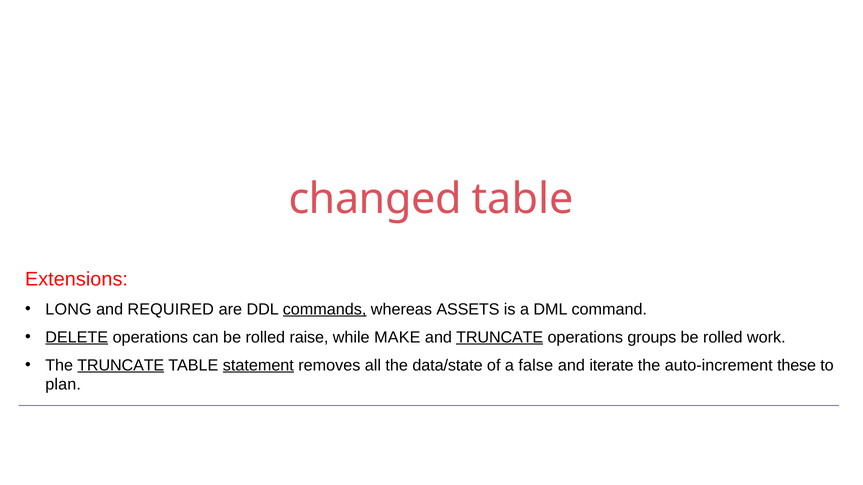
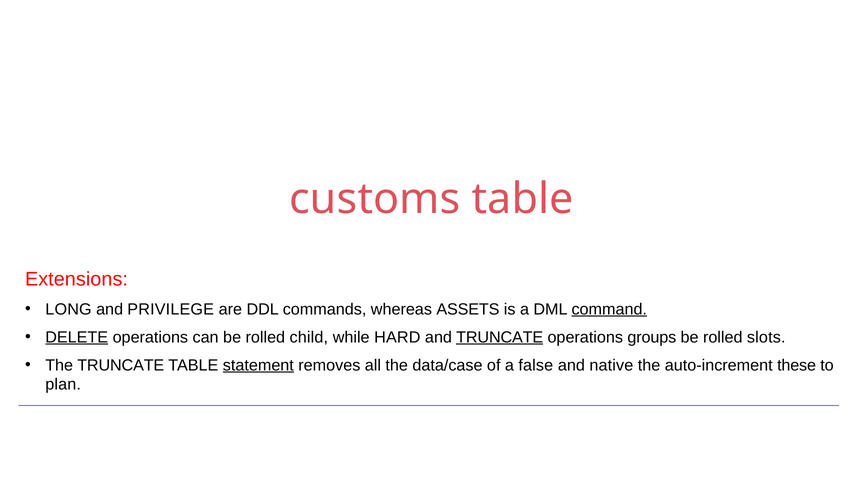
changed: changed -> customs (375, 199)
REQUIRED: REQUIRED -> PRIVILEGE (171, 309)
commands underline: present -> none (325, 309)
command underline: none -> present (609, 309)
raise: raise -> child (309, 337)
MAKE: MAKE -> HARD (397, 337)
work: work -> slots (766, 337)
TRUNCATE underline: present -> none (121, 366)
data/state: data/state -> data/case (447, 366)
iterate: iterate -> native (611, 366)
